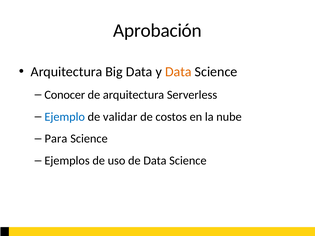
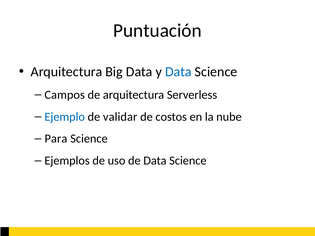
Aprobación: Aprobación -> Puntuación (157, 30)
Data colour: orange -> blue (178, 72)
Conocer: Conocer -> Campos (65, 95)
